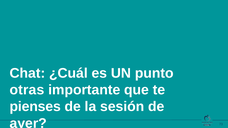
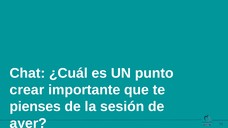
otras: otras -> crear (27, 90)
